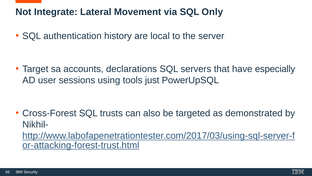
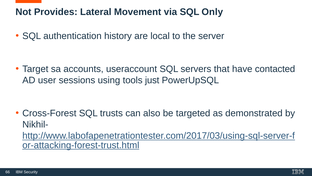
Integrate: Integrate -> Provides (56, 12)
declarations: declarations -> useraccount (132, 69)
especially: especially -> contacted (275, 69)
